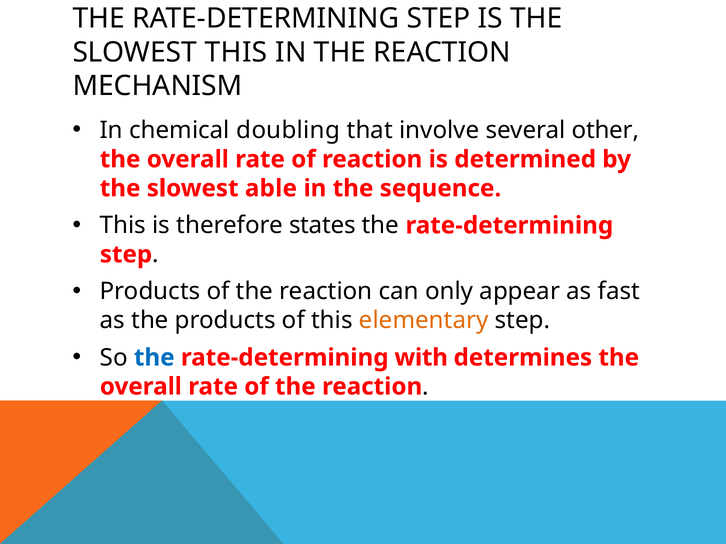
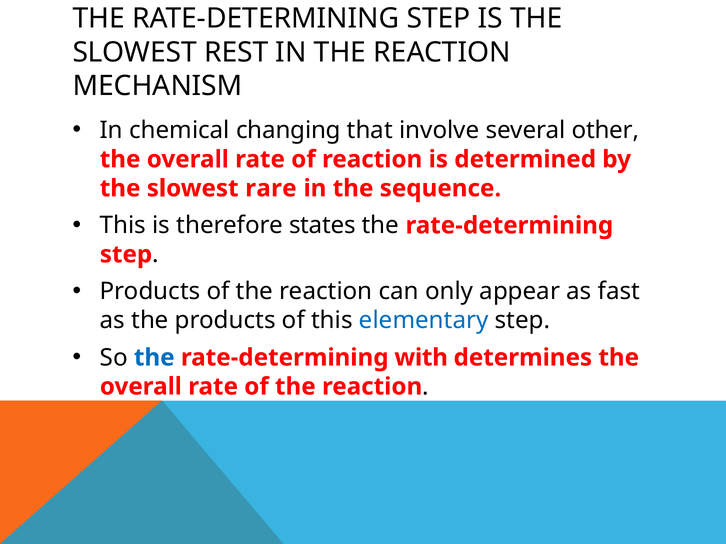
SLOWEST THIS: THIS -> REST (236, 52)
doubling: doubling -> changing (288, 130)
able: able -> rare (271, 189)
elementary colour: orange -> blue (424, 321)
